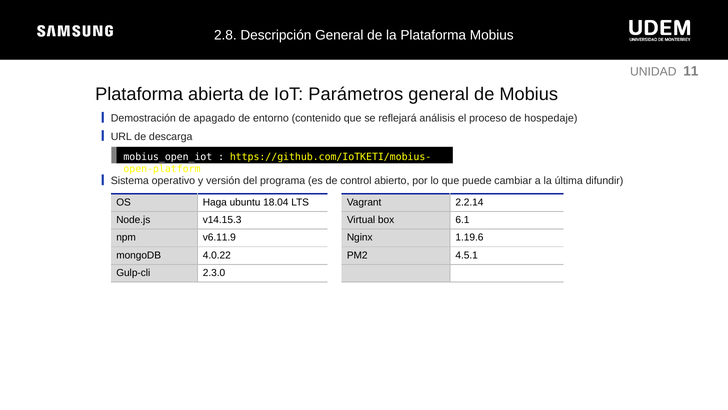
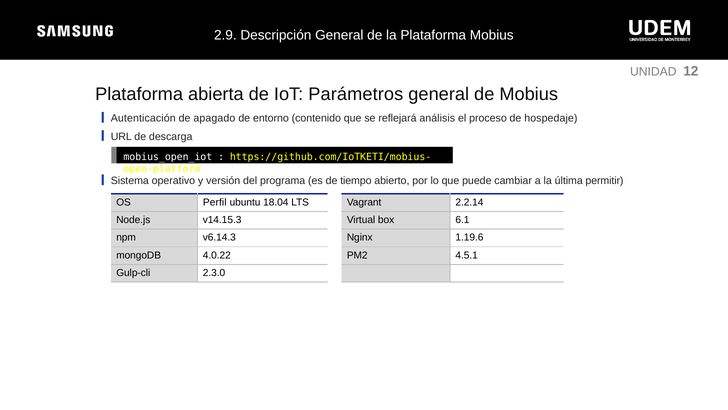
2.8: 2.8 -> 2.9 (225, 35)
11: 11 -> 12 (691, 71)
Demostración: Demostración -> Autenticación (143, 118)
control: control -> tiempo (356, 181)
difundir: difundir -> permitir (604, 181)
Haga: Haga -> Perfil (215, 202)
v6.11.9: v6.11.9 -> v6.14.3 (219, 237)
